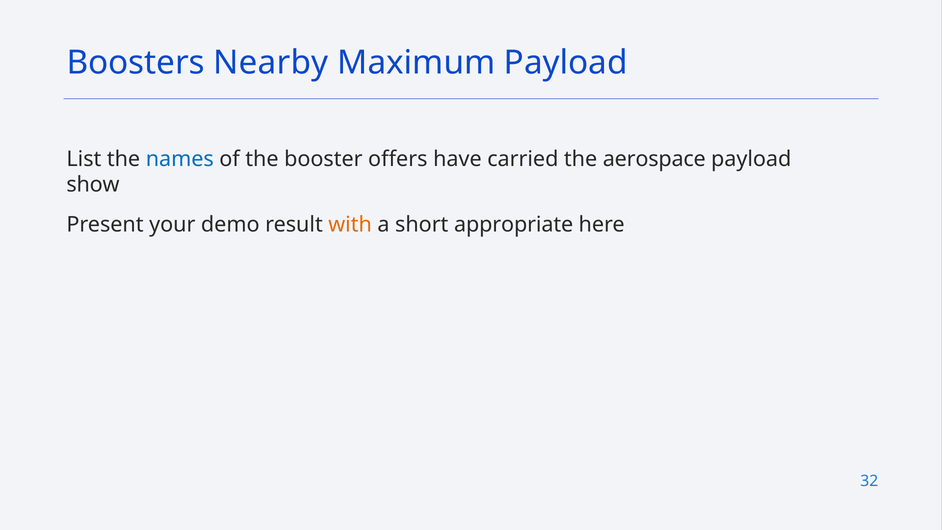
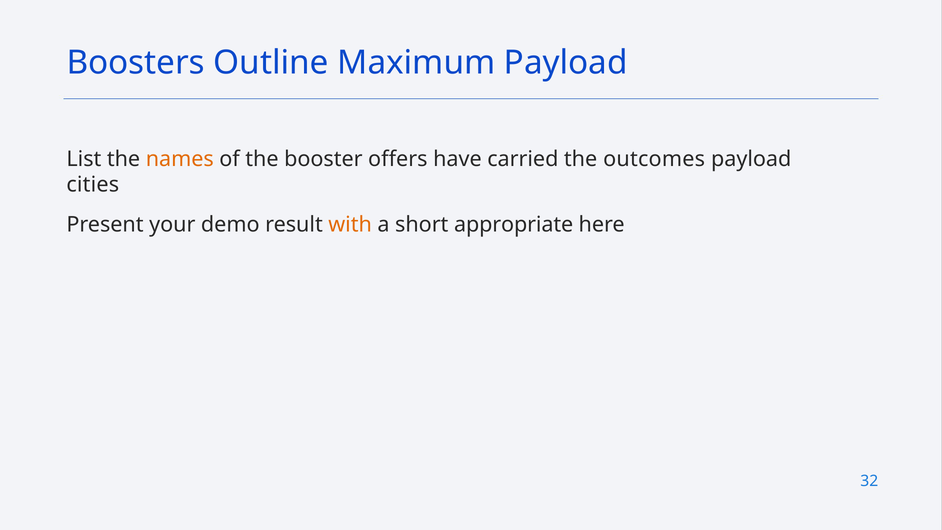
Nearby: Nearby -> Outline (271, 63)
names colour: blue -> orange (180, 159)
aerospace: aerospace -> outcomes (654, 159)
show: show -> cities (93, 185)
